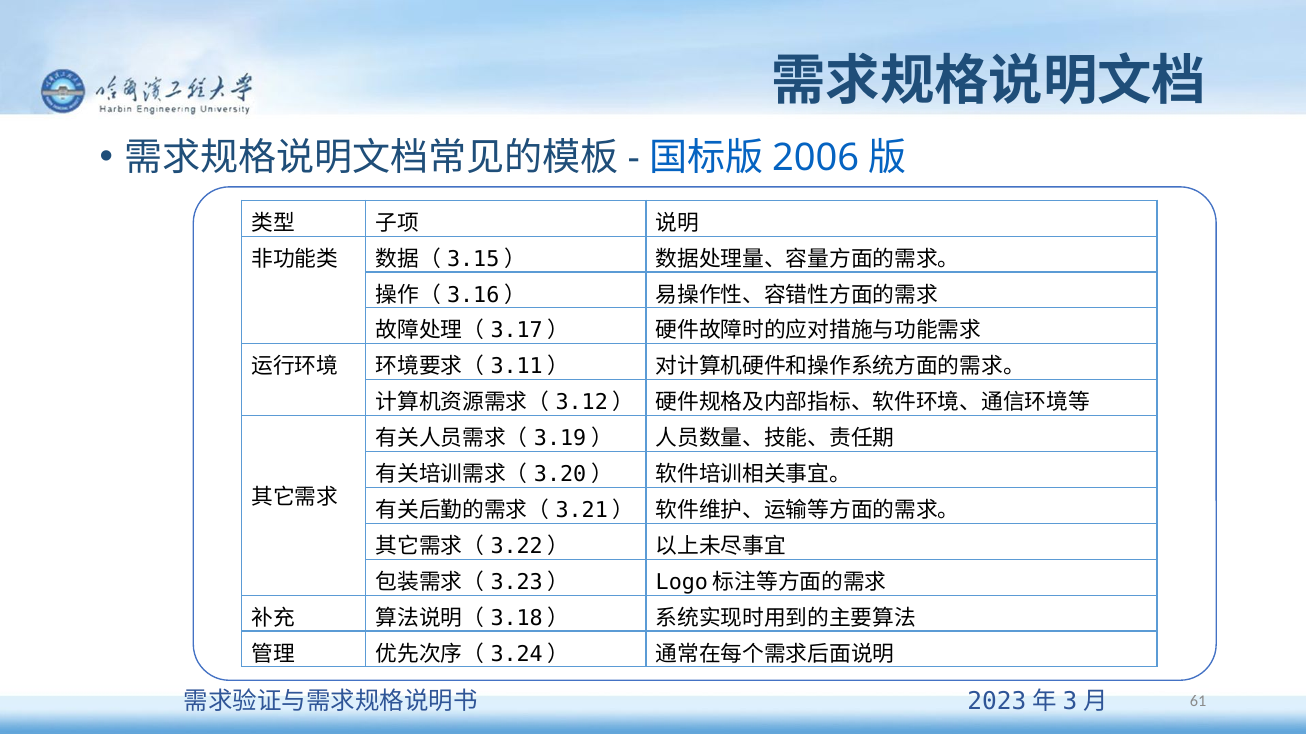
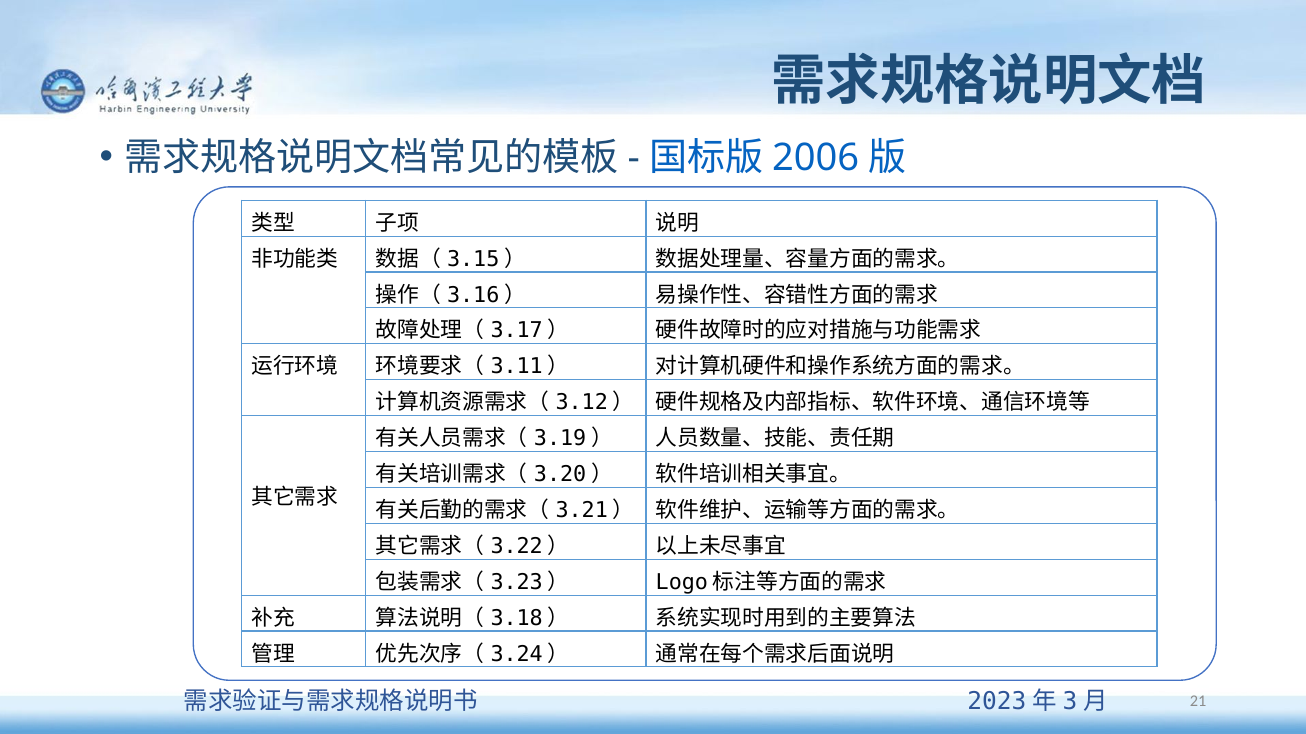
61: 61 -> 21 (1198, 701)
